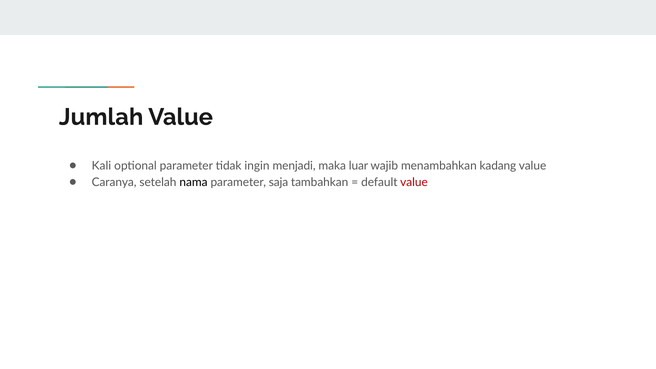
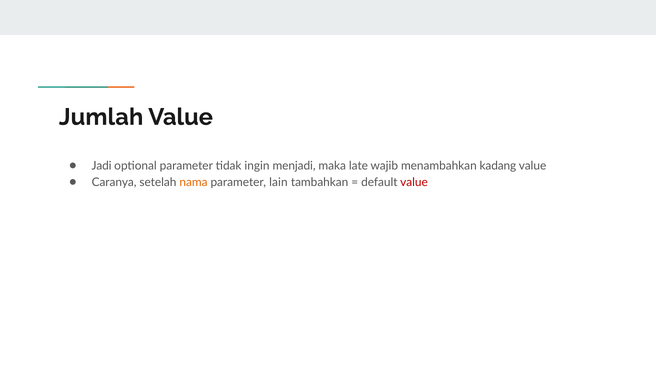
Kali: Kali -> Jadi (102, 166)
luar: luar -> late (358, 166)
nama colour: black -> orange (194, 182)
saja: saja -> lain (278, 182)
